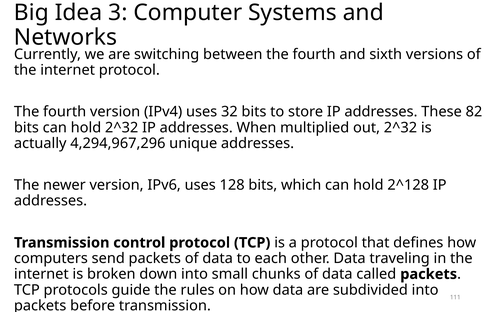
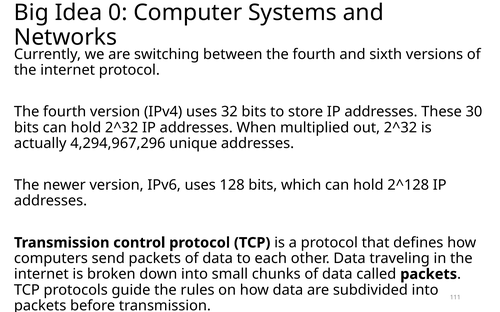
3: 3 -> 0 (118, 13)
82: 82 -> 30 (474, 112)
